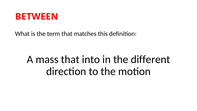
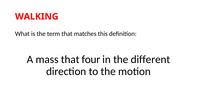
BETWEEN: BETWEEN -> WALKING (37, 17)
into: into -> four (91, 59)
